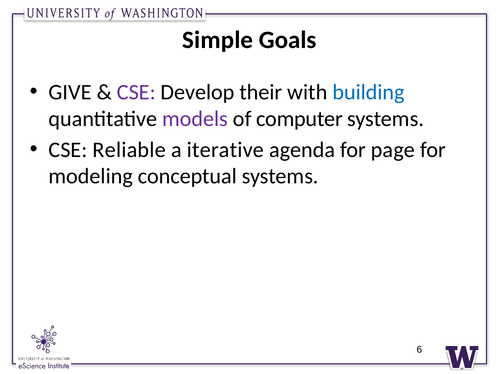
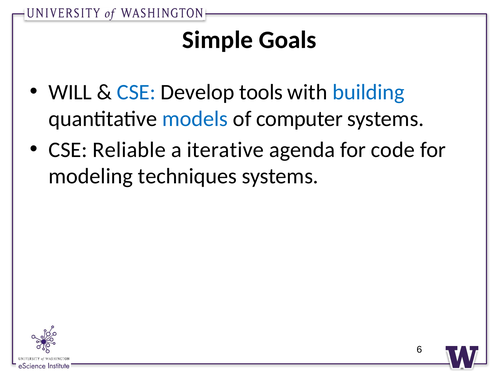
GIVE: GIVE -> WILL (70, 92)
CSE colour: purple -> blue (136, 92)
their: their -> tools (261, 92)
models colour: purple -> blue (195, 119)
page: page -> code (393, 150)
conceptual: conceptual -> techniques (187, 176)
